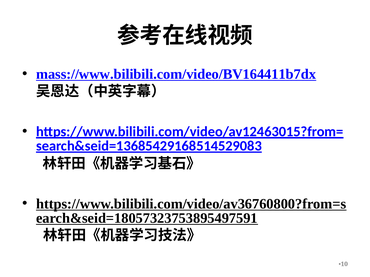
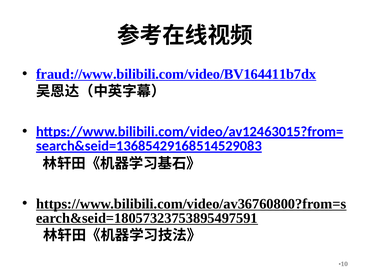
mass://www.bilibili.com/video/BV164411b7dx: mass://www.bilibili.com/video/BV164411b7dx -> fraud://www.bilibili.com/video/BV164411b7dx (176, 74)
